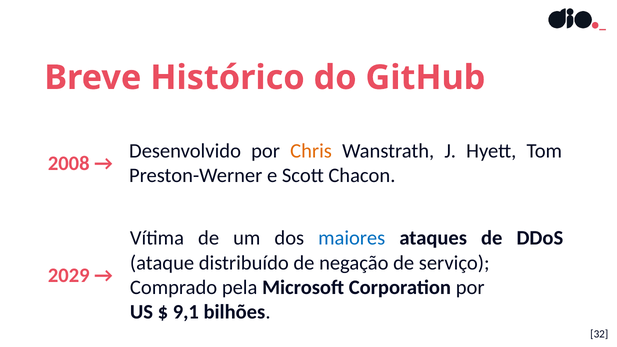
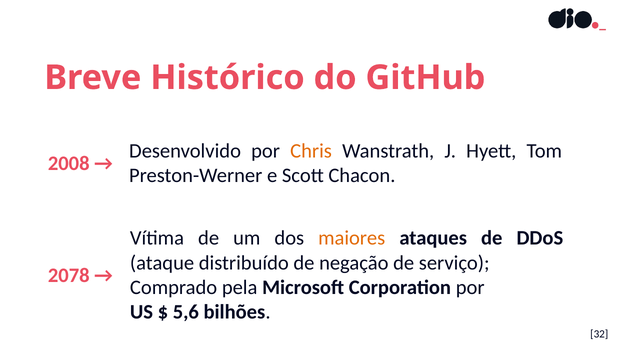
maiores colour: blue -> orange (352, 238)
2029: 2029 -> 2078 (69, 276)
9,1: 9,1 -> 5,6 (186, 312)
